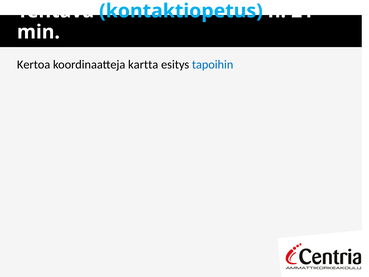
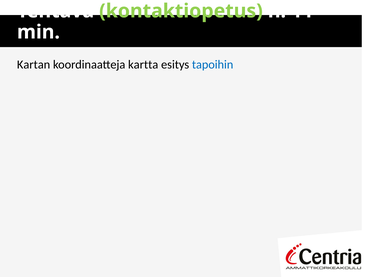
kontaktiopetus colour: light blue -> light green (181, 11)
21: 21 -> 11 (302, 11)
Kertoa: Kertoa -> Kartan (34, 64)
